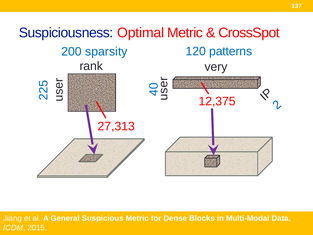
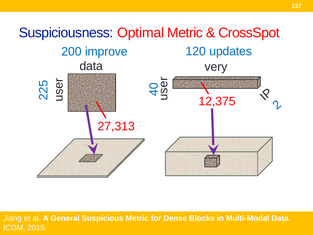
patterns: patterns -> updates (231, 51)
sparsity: sparsity -> improve (106, 51)
rank: rank -> data (91, 66)
